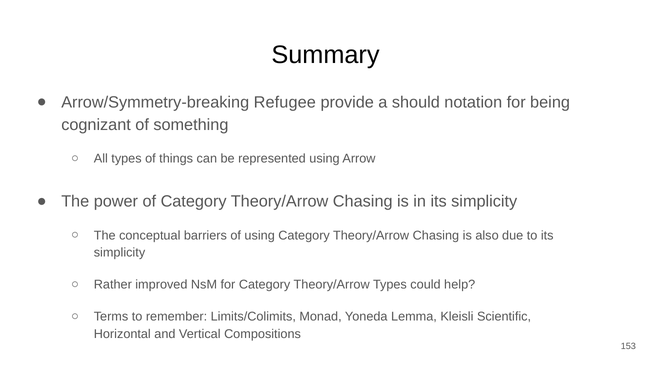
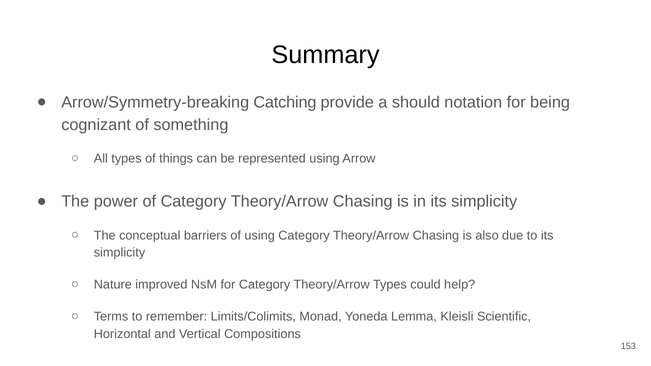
Refugee: Refugee -> Catching (285, 102)
Rather: Rather -> Nature (113, 285)
